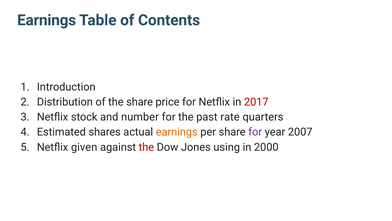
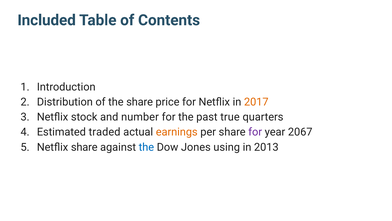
Earnings: Earnings -> Included (47, 20)
2017 colour: red -> orange (256, 102)
rate: rate -> true (230, 117)
shares: shares -> traded (105, 132)
2007: 2007 -> 2067 (300, 132)
Netflix given: given -> share (84, 147)
the colour: red -> blue (146, 147)
2000: 2000 -> 2013 (266, 147)
